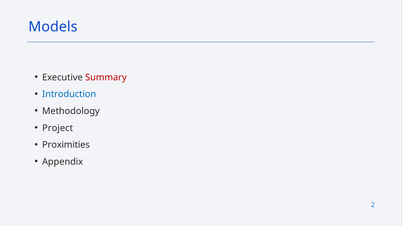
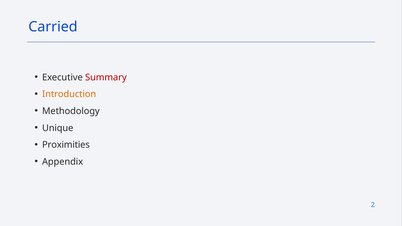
Models: Models -> Carried (53, 27)
Introduction colour: blue -> orange (69, 94)
Project: Project -> Unique (58, 128)
